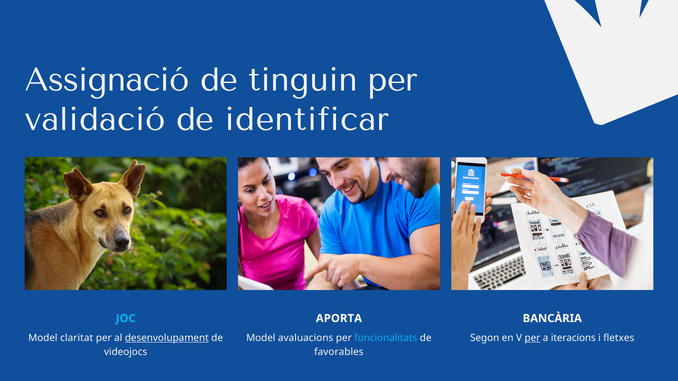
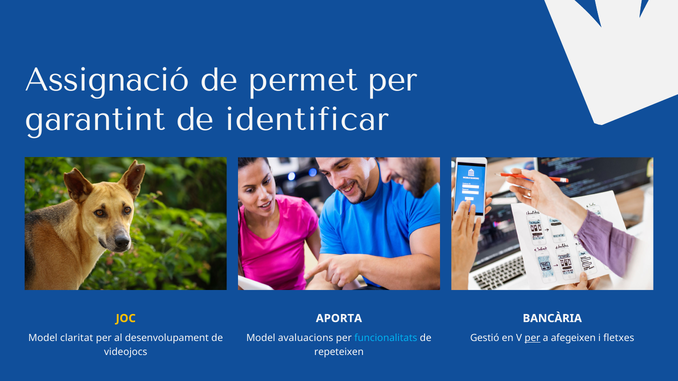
tinguin: tinguin -> permet (303, 80)
validació: validació -> garantint (95, 120)
JOC colour: light blue -> yellow (126, 319)
desenvolupament underline: present -> none (167, 338)
Segon: Segon -> Gestió (485, 338)
iteracions: iteracions -> afegeixen (573, 338)
favorables: favorables -> repeteixen (339, 352)
